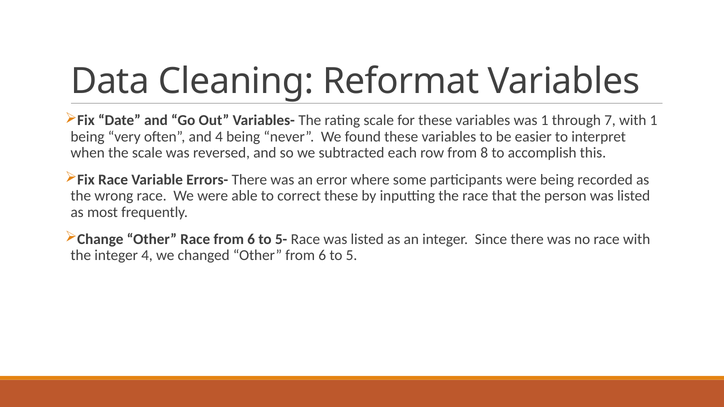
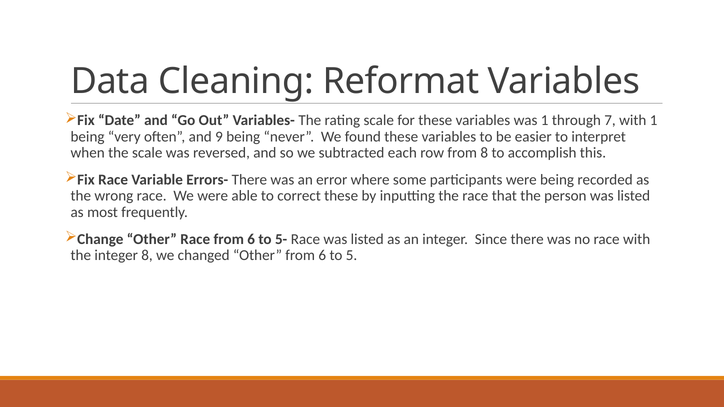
and 4: 4 -> 9 (219, 137)
integer 4: 4 -> 8 (147, 256)
